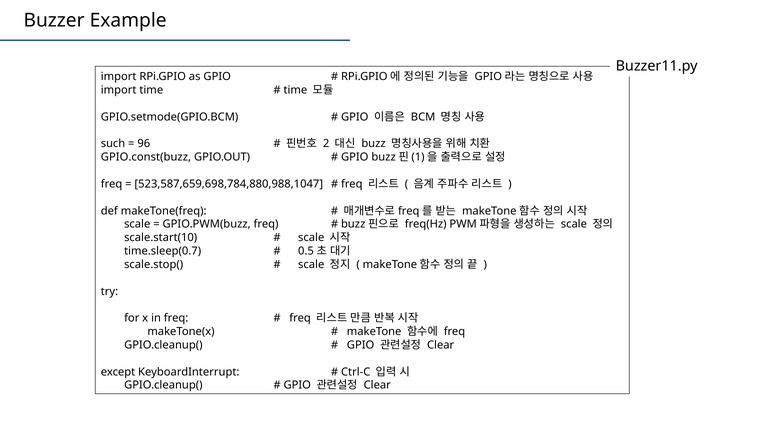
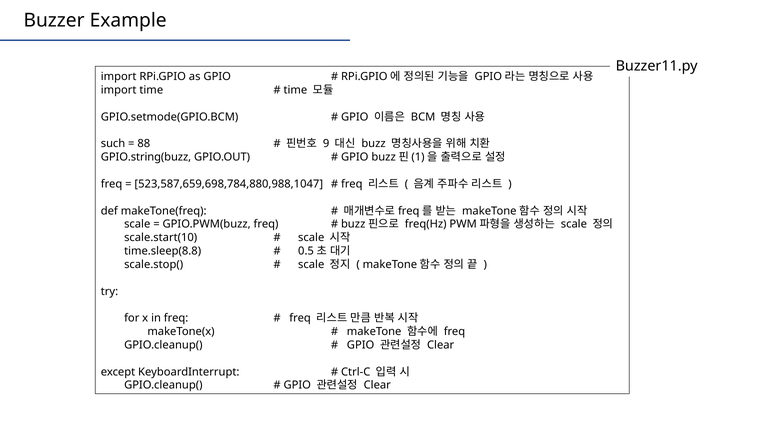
96: 96 -> 88 (144, 144)
2: 2 -> 9 (326, 144)
GPIO.const(buzz: GPIO.const(buzz -> GPIO.string(buzz (146, 157)
time.sleep(0.7: time.sleep(0.7 -> time.sleep(8.8 (163, 251)
